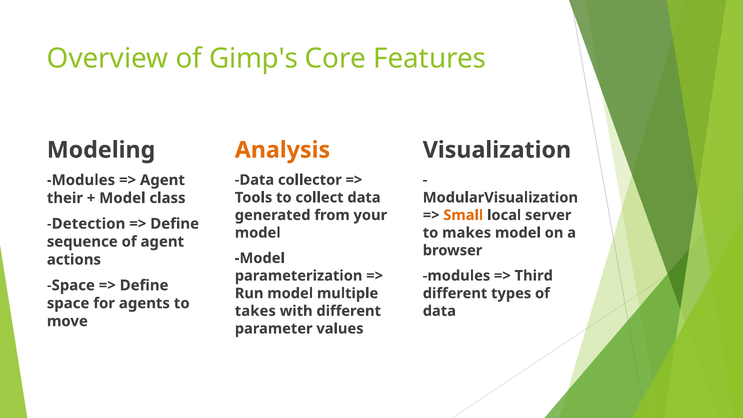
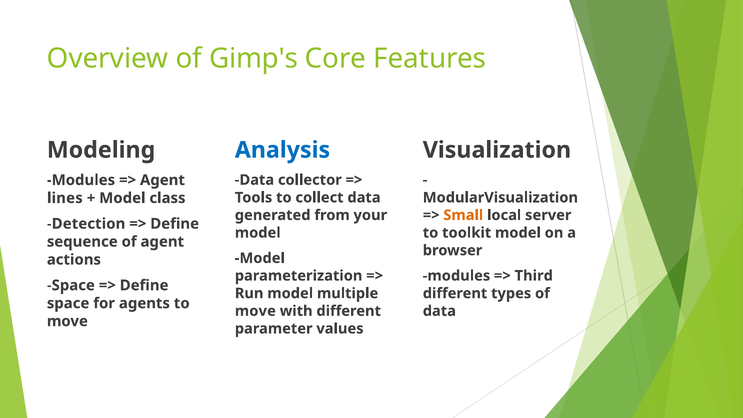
Analysis colour: orange -> blue (282, 150)
their: their -> lines (65, 198)
makes: makes -> toolkit (467, 233)
takes: takes -> move (255, 311)
